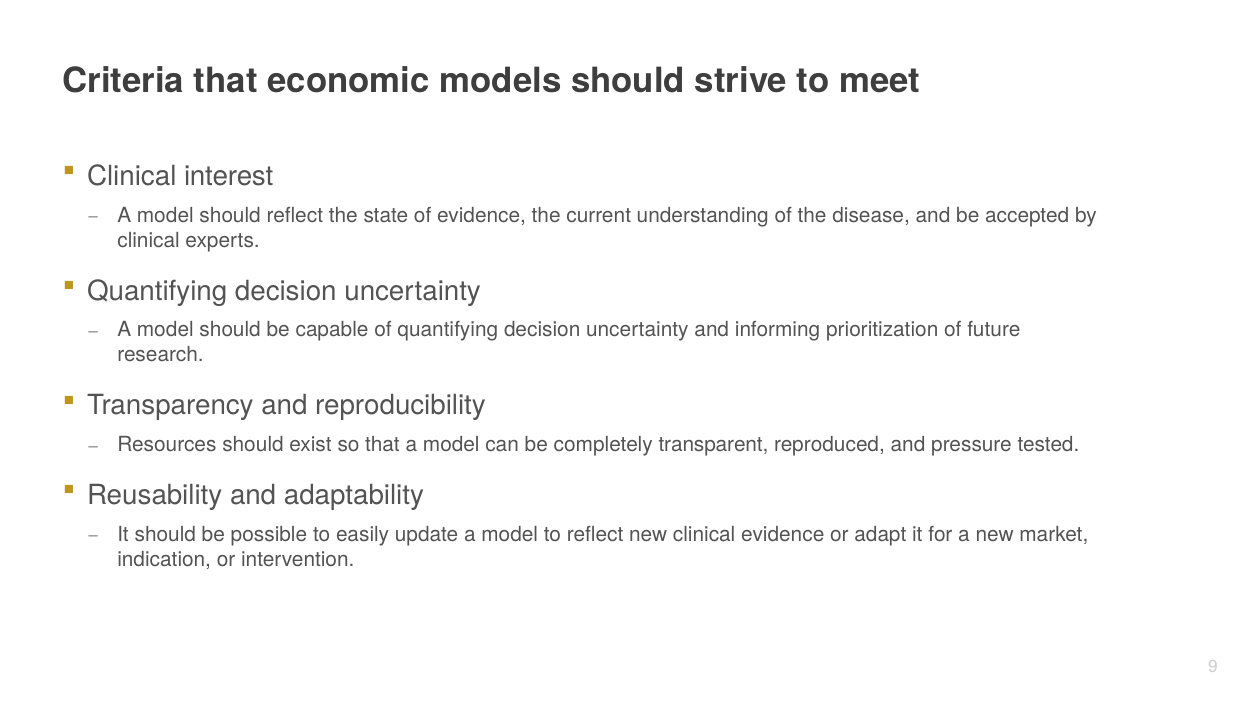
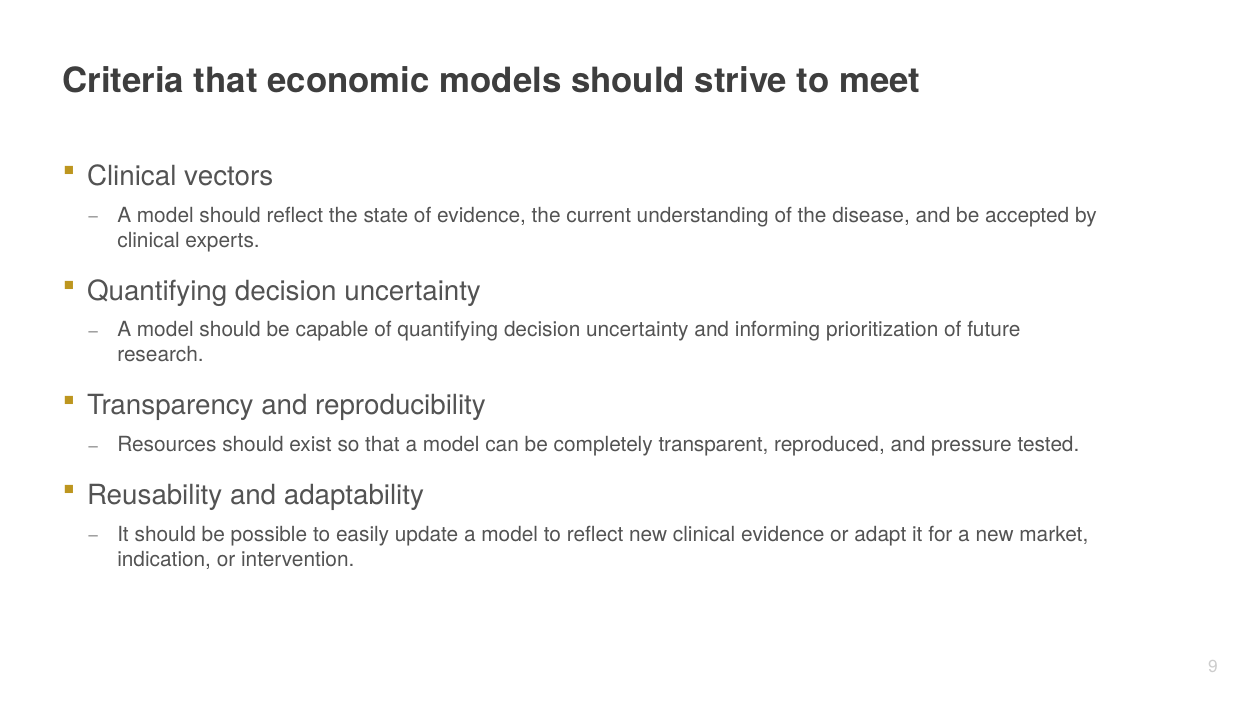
interest: interest -> vectors (229, 176)
